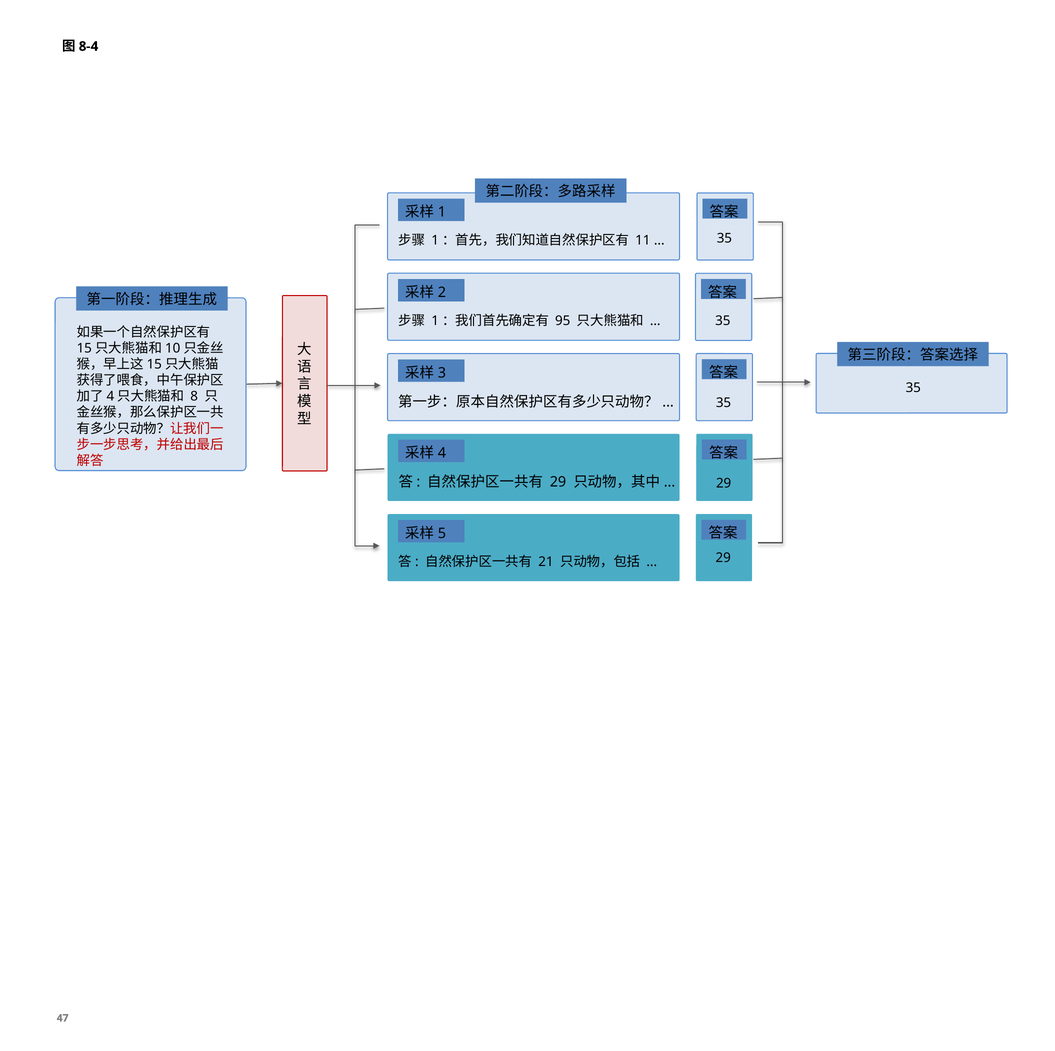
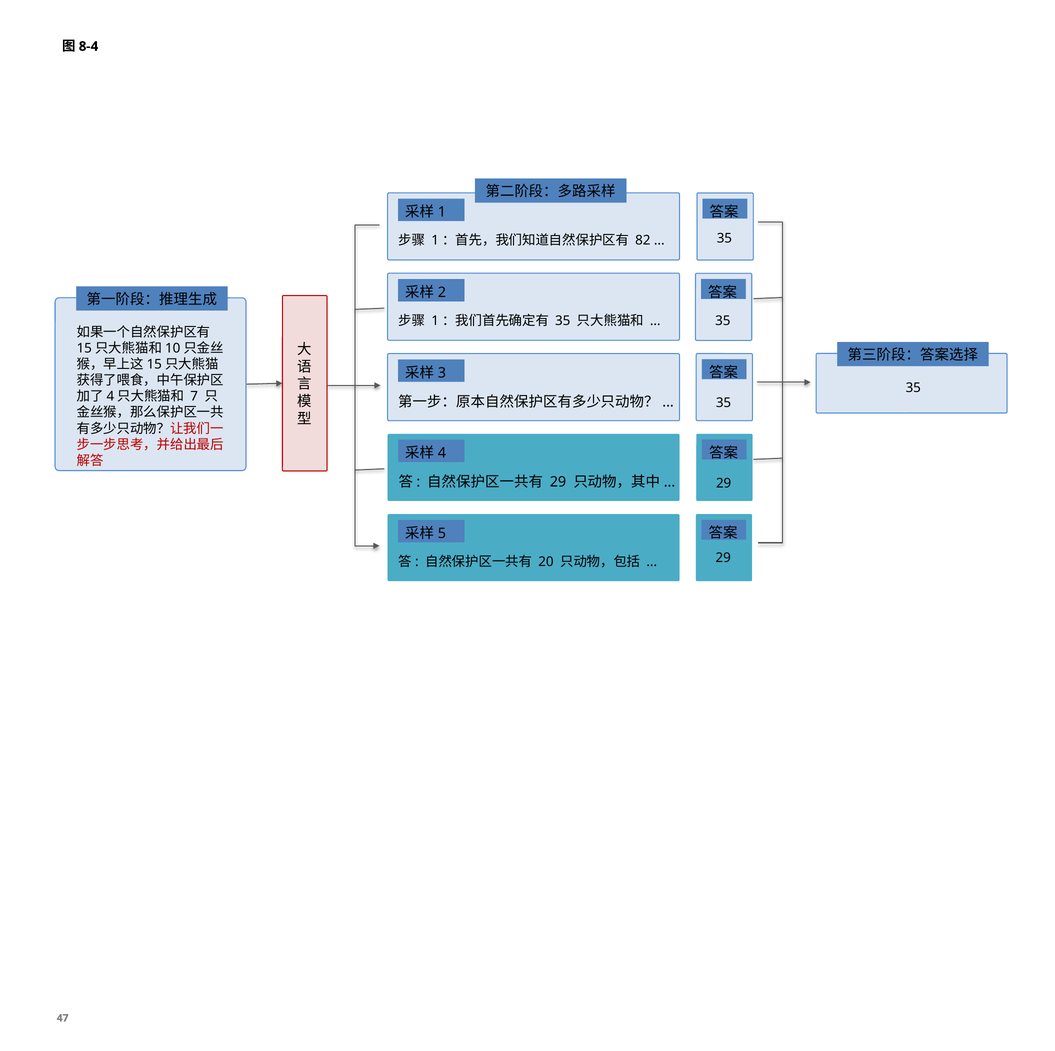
11: 11 -> 82 (643, 241)
95: 95 -> 35 (563, 321)
8: 8 -> 7 (194, 397)
21: 21 -> 20 (546, 562)
